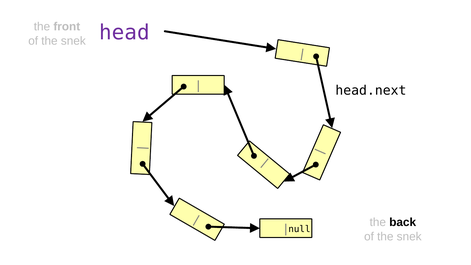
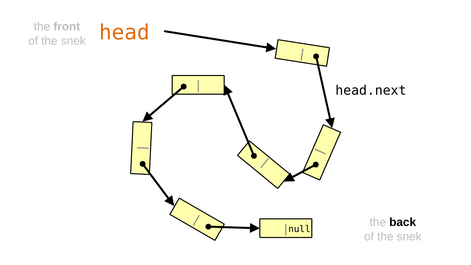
head colour: purple -> orange (125, 33)
